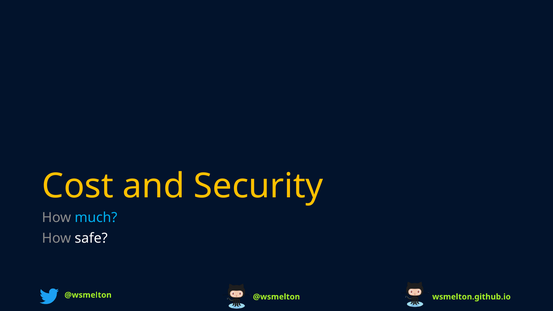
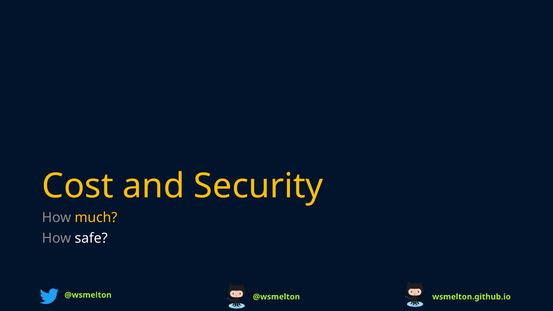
much colour: light blue -> yellow (96, 218)
